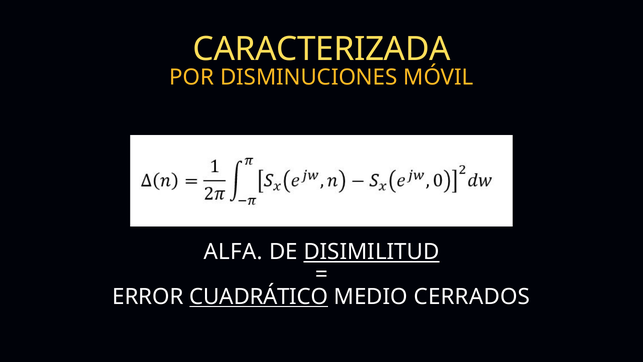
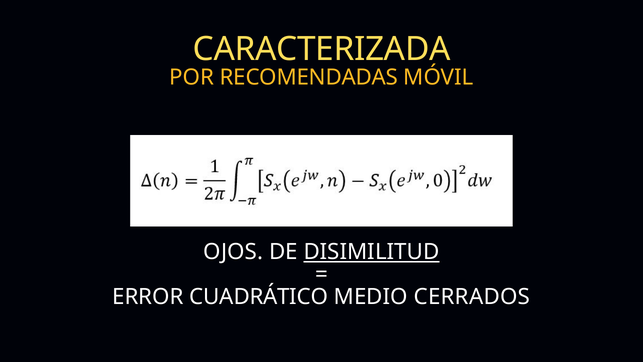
DISMINUCIONES: DISMINUCIONES -> RECOMENDADAS (309, 77)
ALFA: ALFA -> OJOS (233, 252)
CUADRÁTICO underline: present -> none (259, 297)
